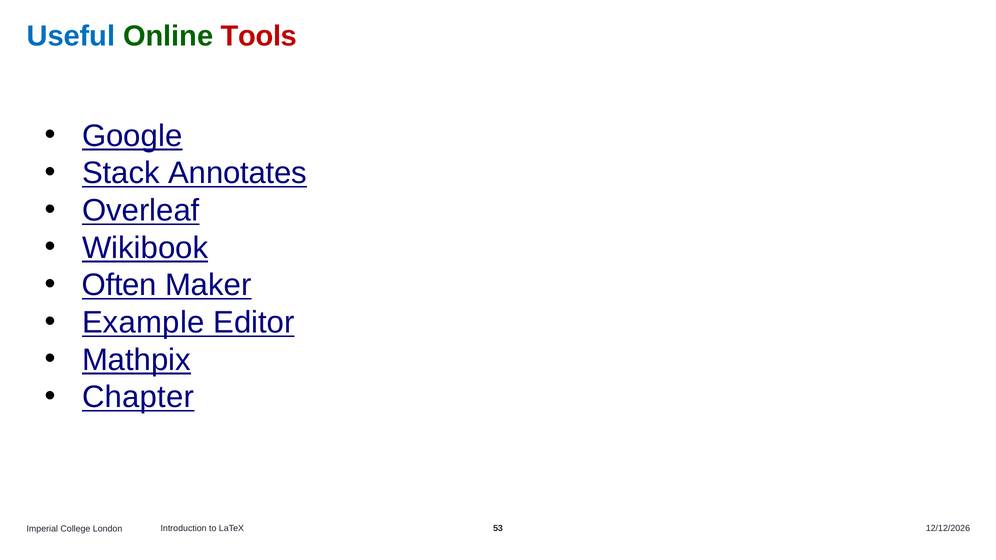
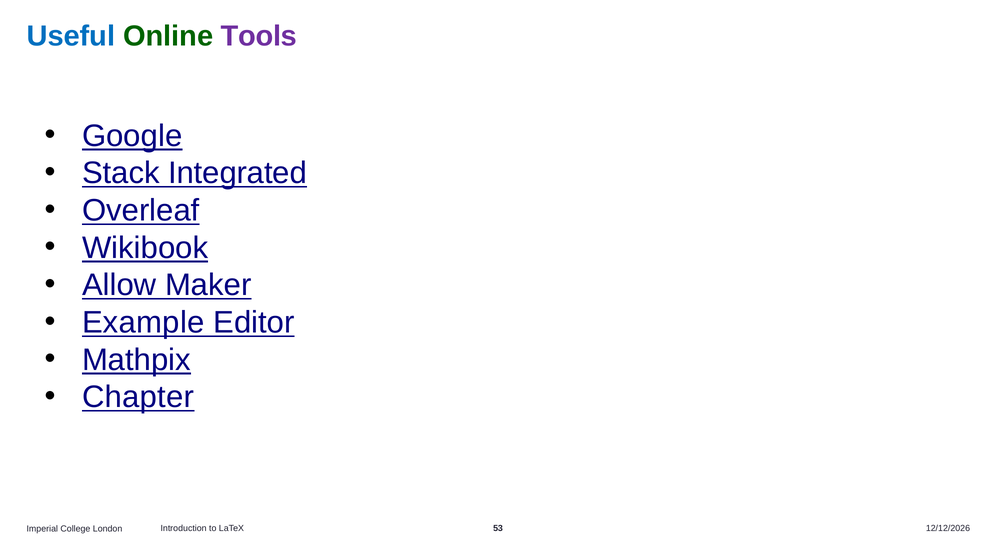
Tools colour: red -> purple (259, 36)
Annotates: Annotates -> Integrated (238, 173)
Often: Often -> Allow (119, 285)
